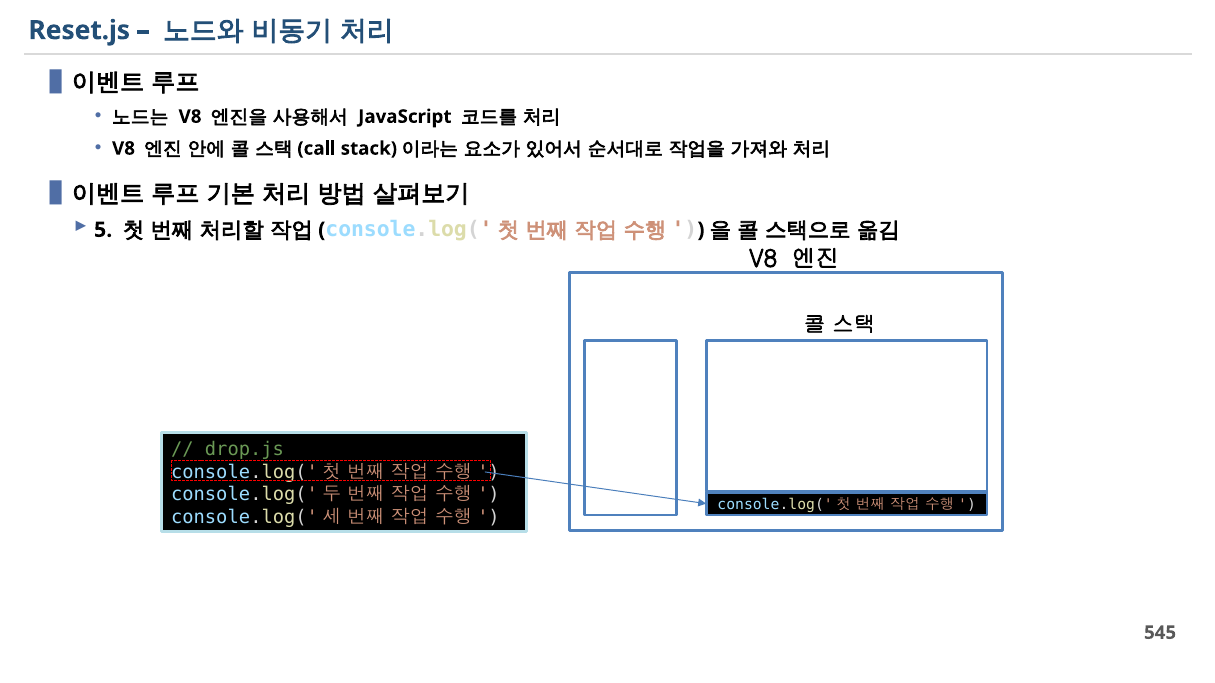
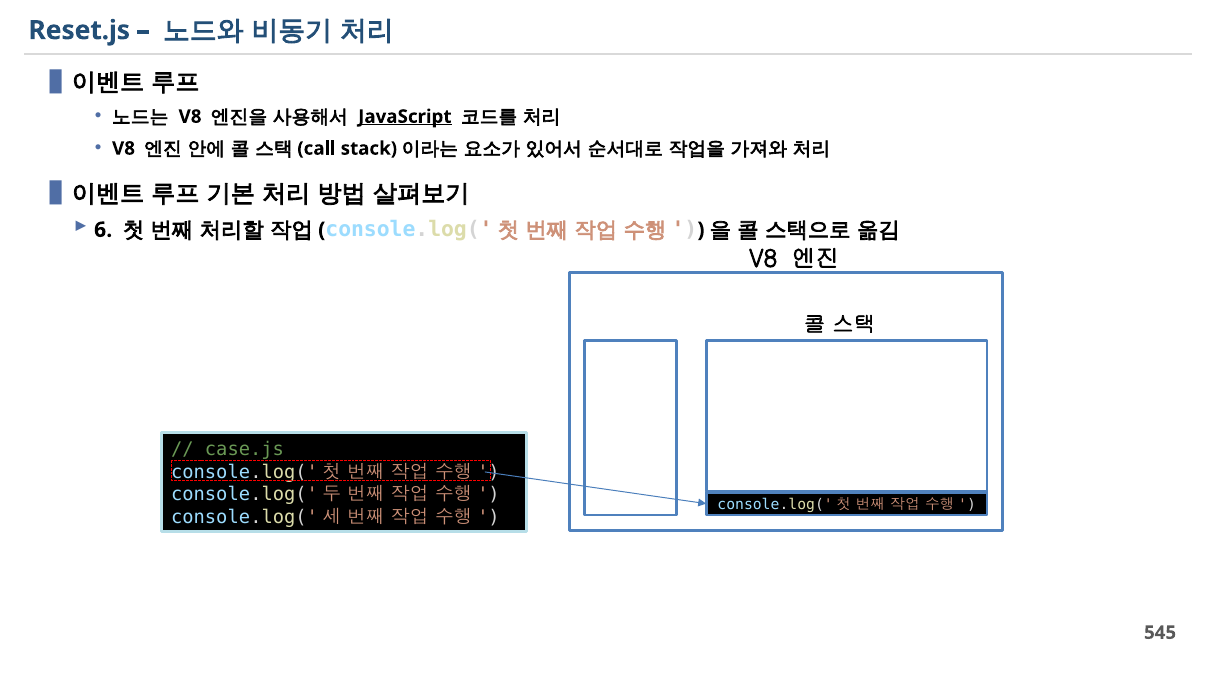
JavaScript underline: none -> present (405, 117)
5: 5 -> 6 (103, 230)
drop.js: drop.js -> case.js (244, 450)
